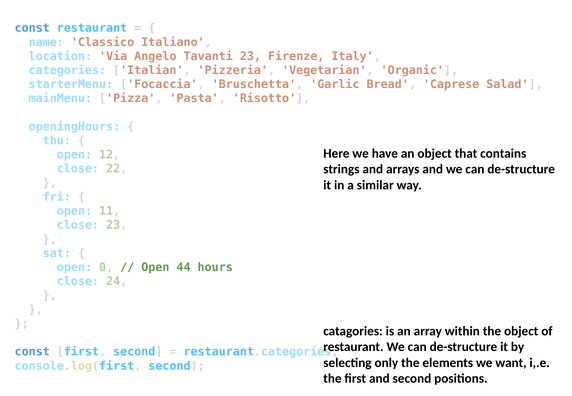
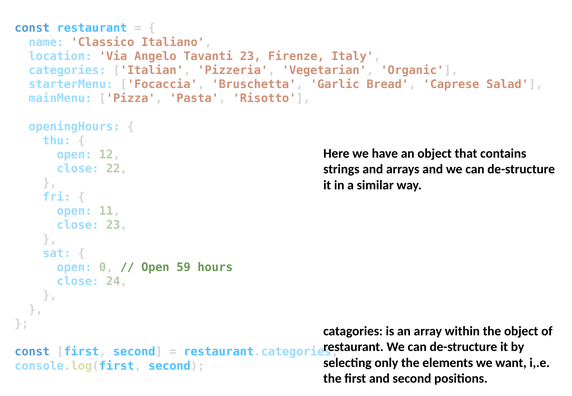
44: 44 -> 59 (184, 267)
